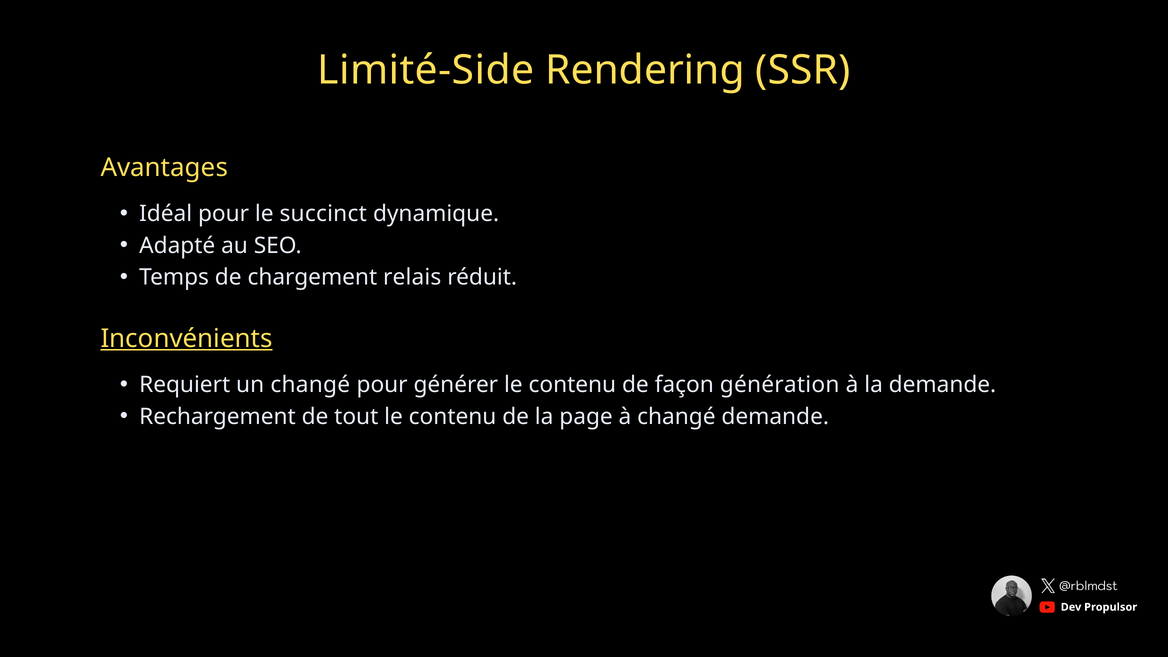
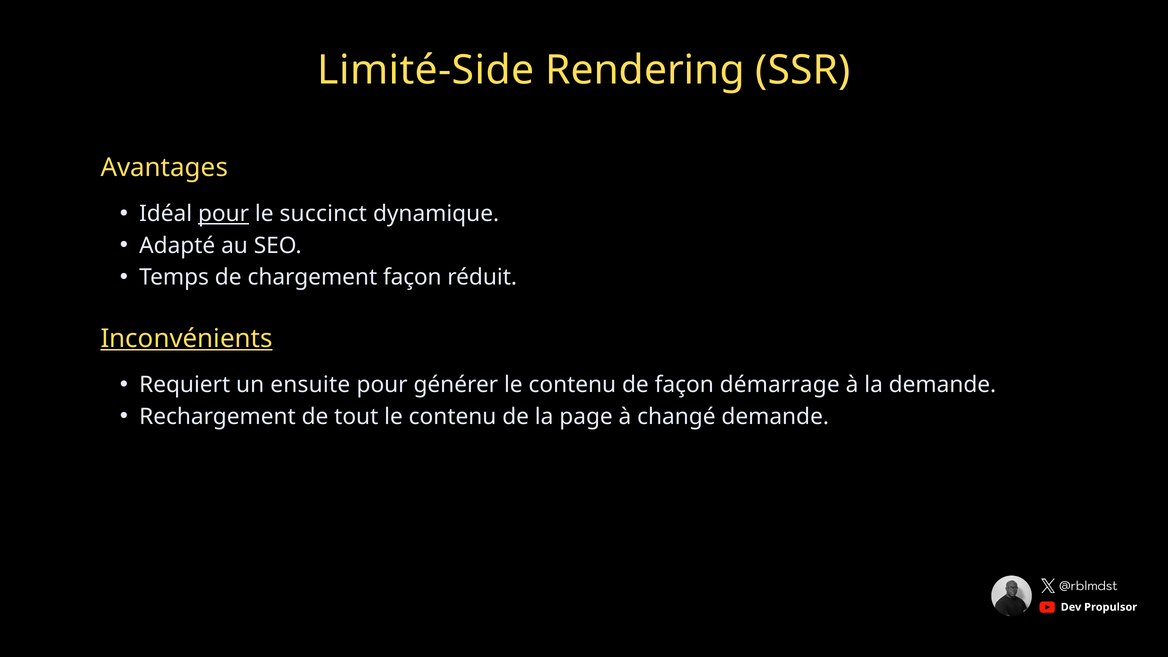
pour underline: none -> present (224, 214)
chargement relais: relais -> façon (412, 277)
un changé: changé -> ensuite (310, 385)
génération: génération -> démarrage (780, 385)
